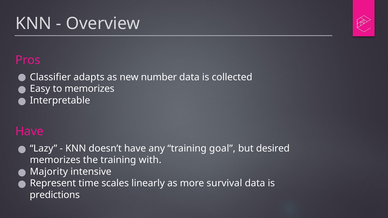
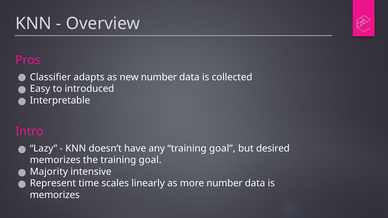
to memorizes: memorizes -> introduced (89, 89)
Have: Have -> Intro (29, 132)
the training with: with -> goal (150, 160)
more survival: survival -> number (225, 183)
predictions: predictions -> memorizes (55, 195)
